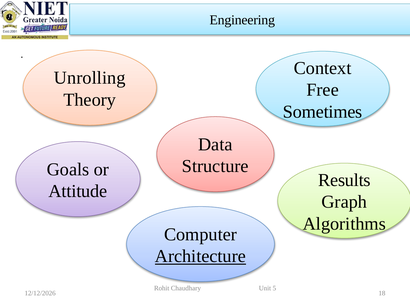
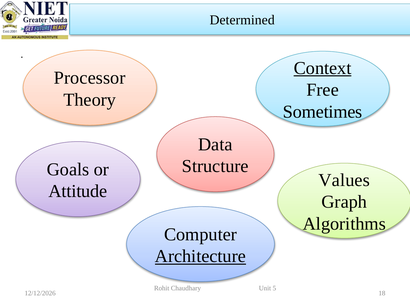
Engineering: Engineering -> Determined (242, 20)
Context underline: none -> present (323, 68)
Unrolling: Unrolling -> Processor (90, 78)
Results: Results -> Values (344, 180)
